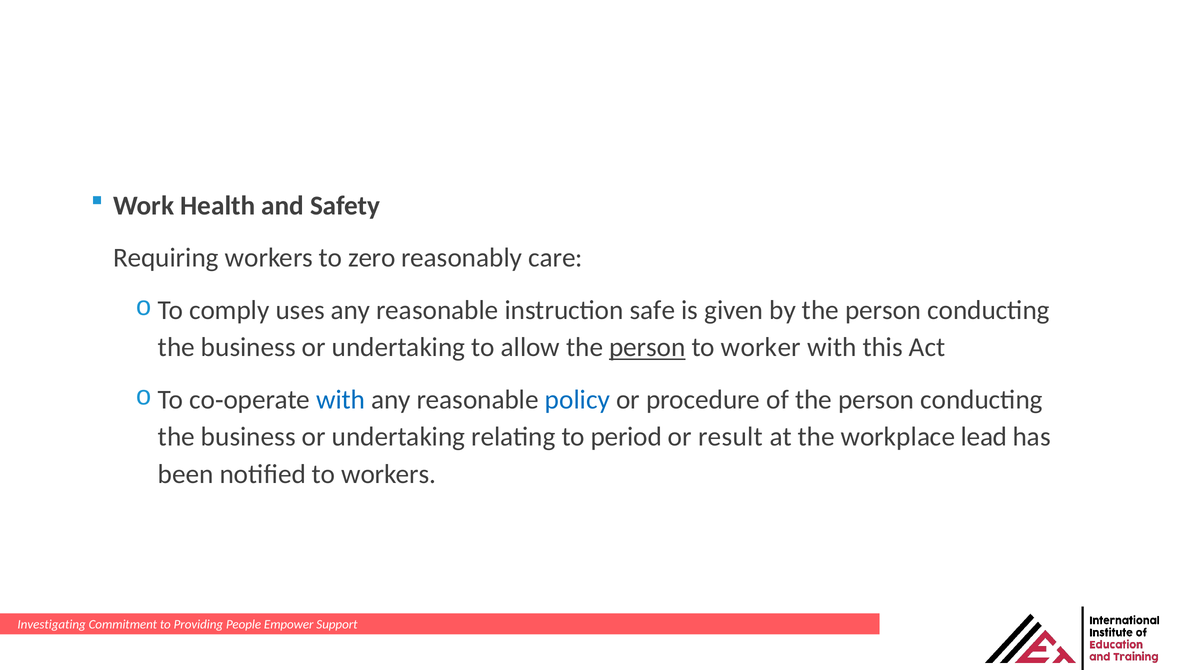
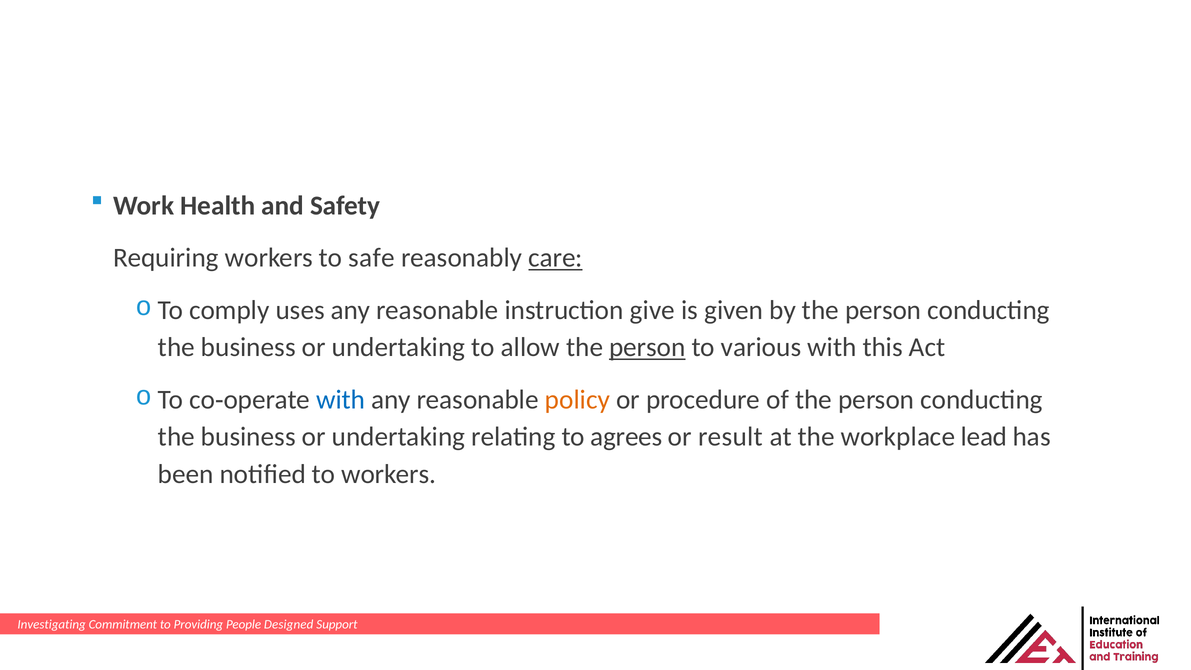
zero: zero -> safe (371, 258)
care underline: none -> present (556, 258)
safe: safe -> give (652, 310)
worker: worker -> various (761, 347)
policy colour: blue -> orange (577, 400)
period: period -> agrees (626, 437)
Empower: Empower -> Designed (289, 625)
